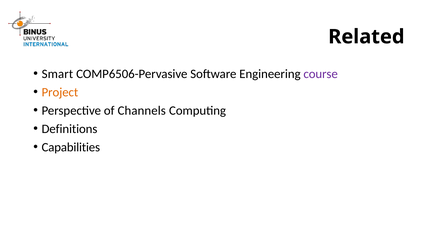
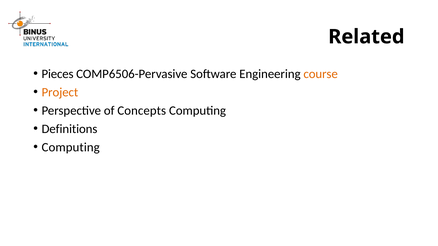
Smart: Smart -> Pieces (58, 74)
course colour: purple -> orange (321, 74)
Channels: Channels -> Concepts (142, 111)
Capabilities: Capabilities -> Computing (71, 148)
